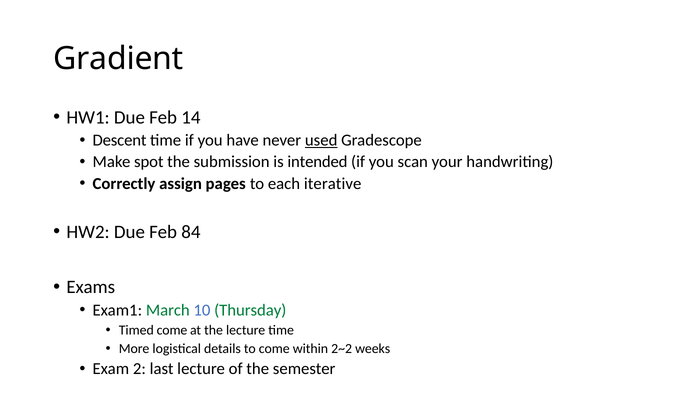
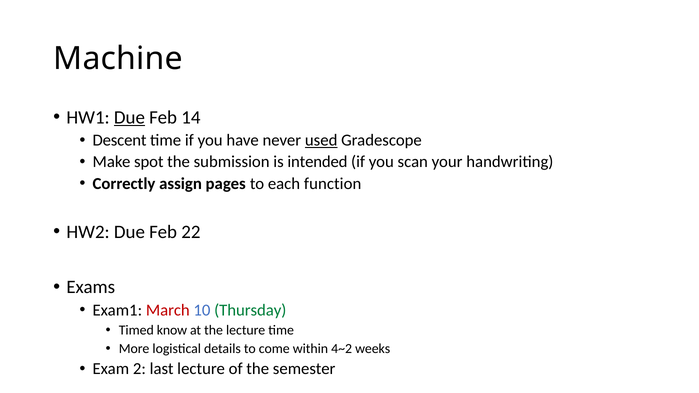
Gradient: Gradient -> Machine (118, 59)
Due underline: none -> present (129, 117)
iterative: iterative -> function (333, 184)
84: 84 -> 22 (191, 232)
March colour: green -> red (168, 310)
Timed come: come -> know (172, 330)
2~2: 2~2 -> 4~2 (342, 349)
